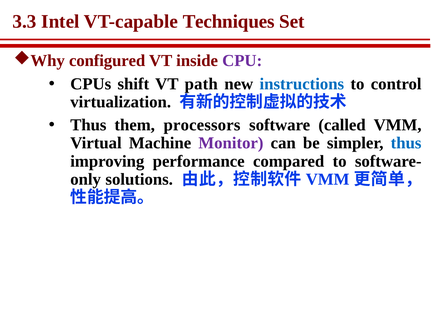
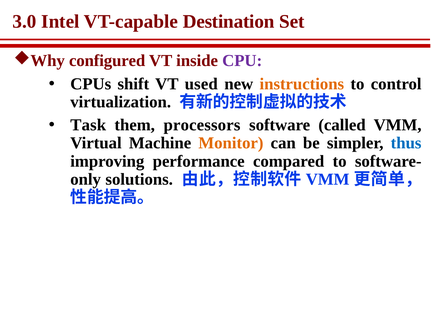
3.3: 3.3 -> 3.0 (24, 22)
Techniques: Techniques -> Destination (229, 22)
path: path -> used (201, 84)
instructions colour: blue -> orange (302, 84)
Thus: Thus -> Task (88, 125)
Monitor colour: purple -> orange (231, 143)
